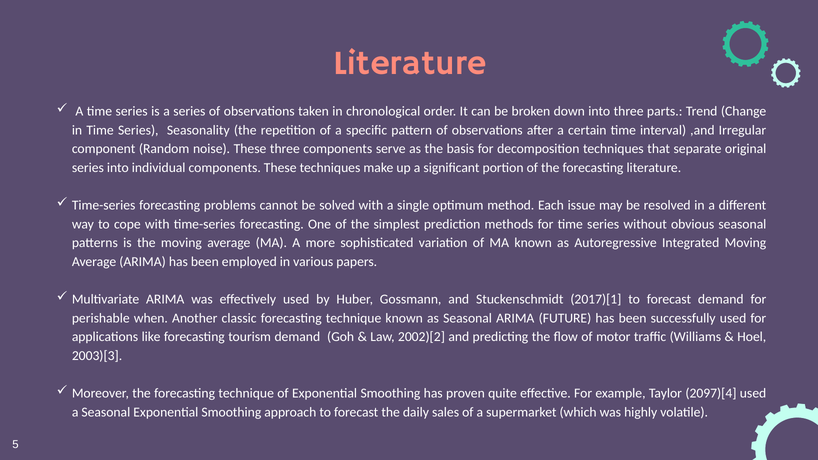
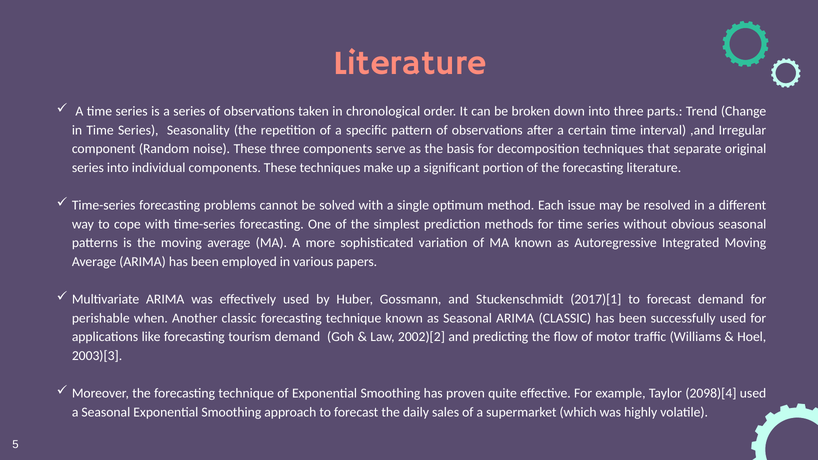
ARIMA FUTURE: FUTURE -> CLASSIC (565, 318)
2097)[4: 2097)[4 -> 2098)[4 (711, 393)
